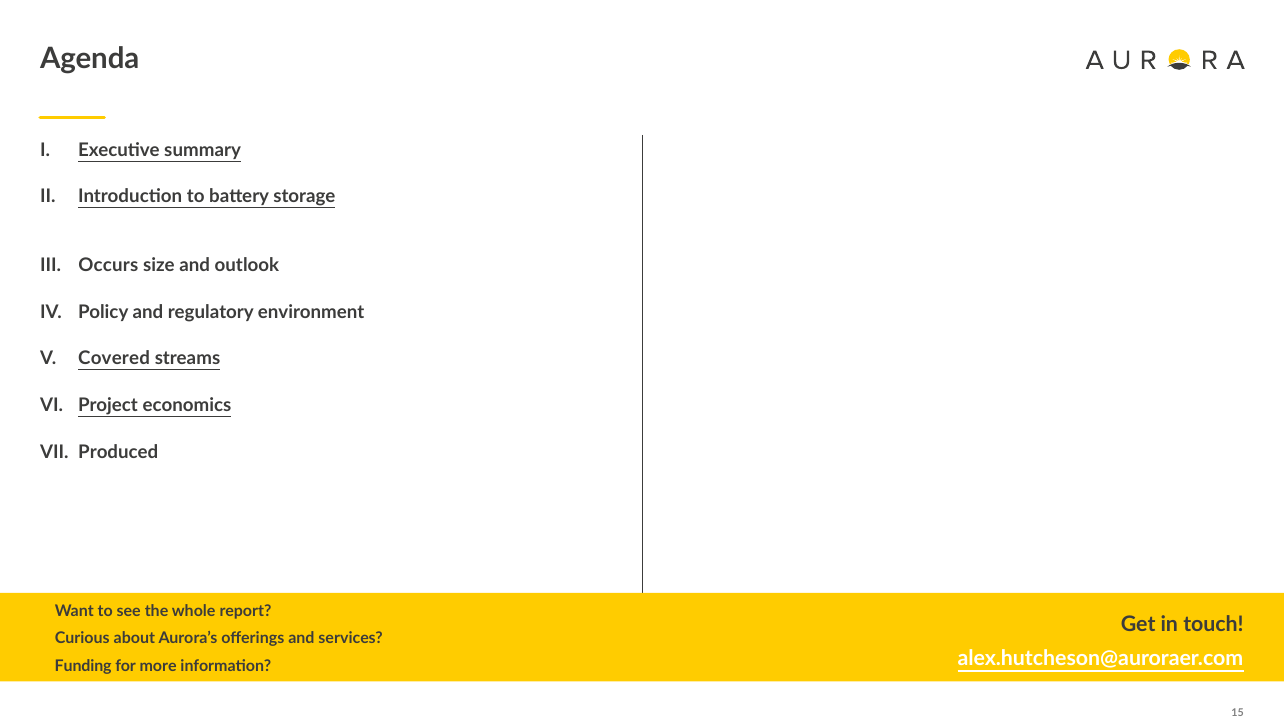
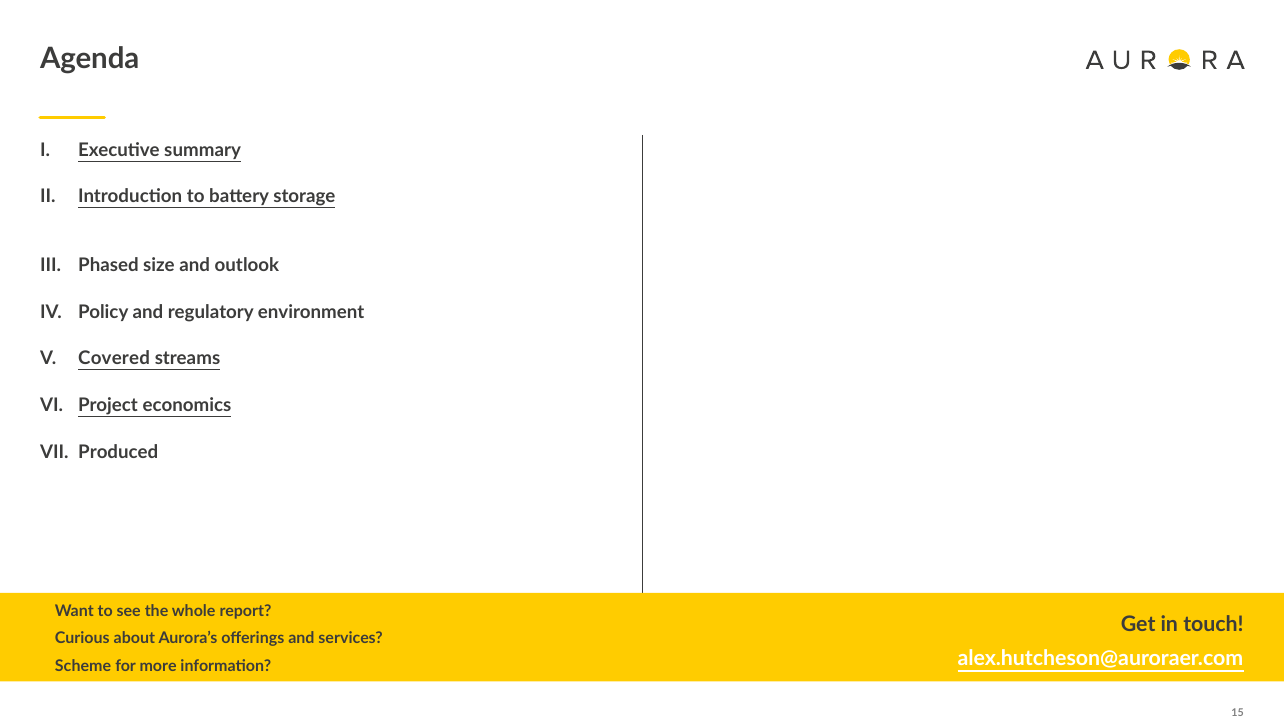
Occurs: Occurs -> Phased (108, 266)
Funding: Funding -> Scheme (83, 666)
